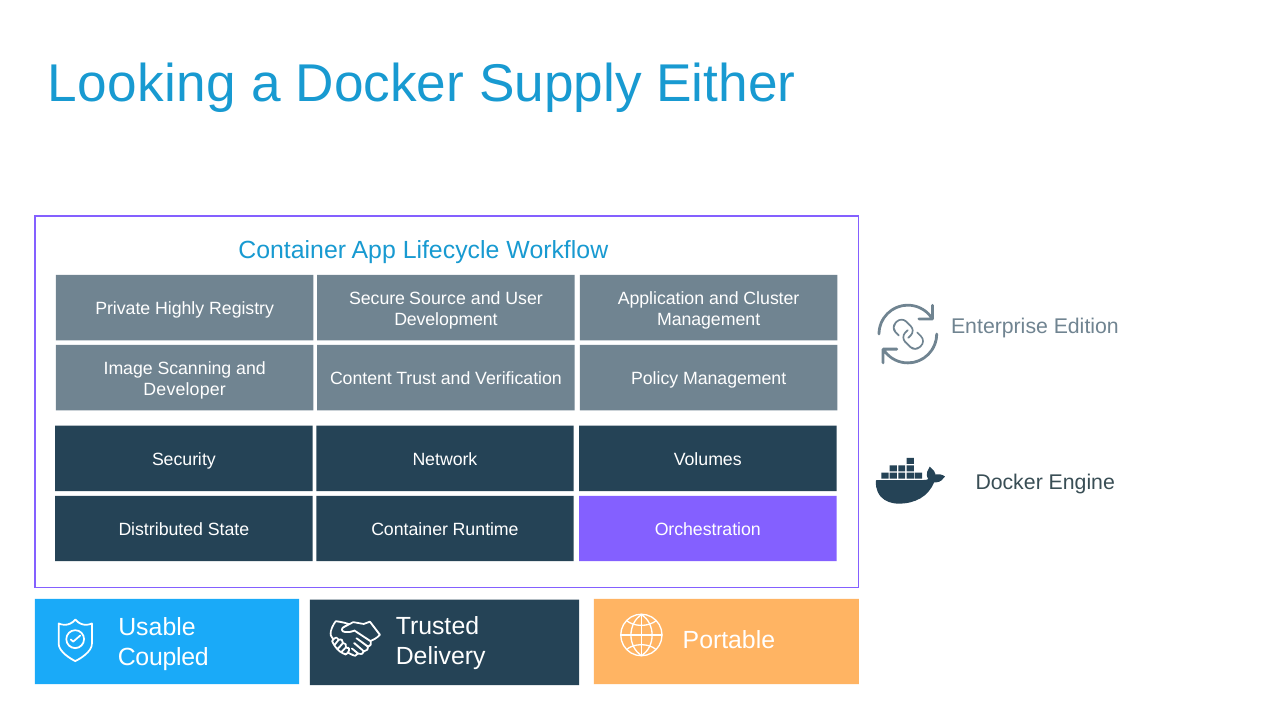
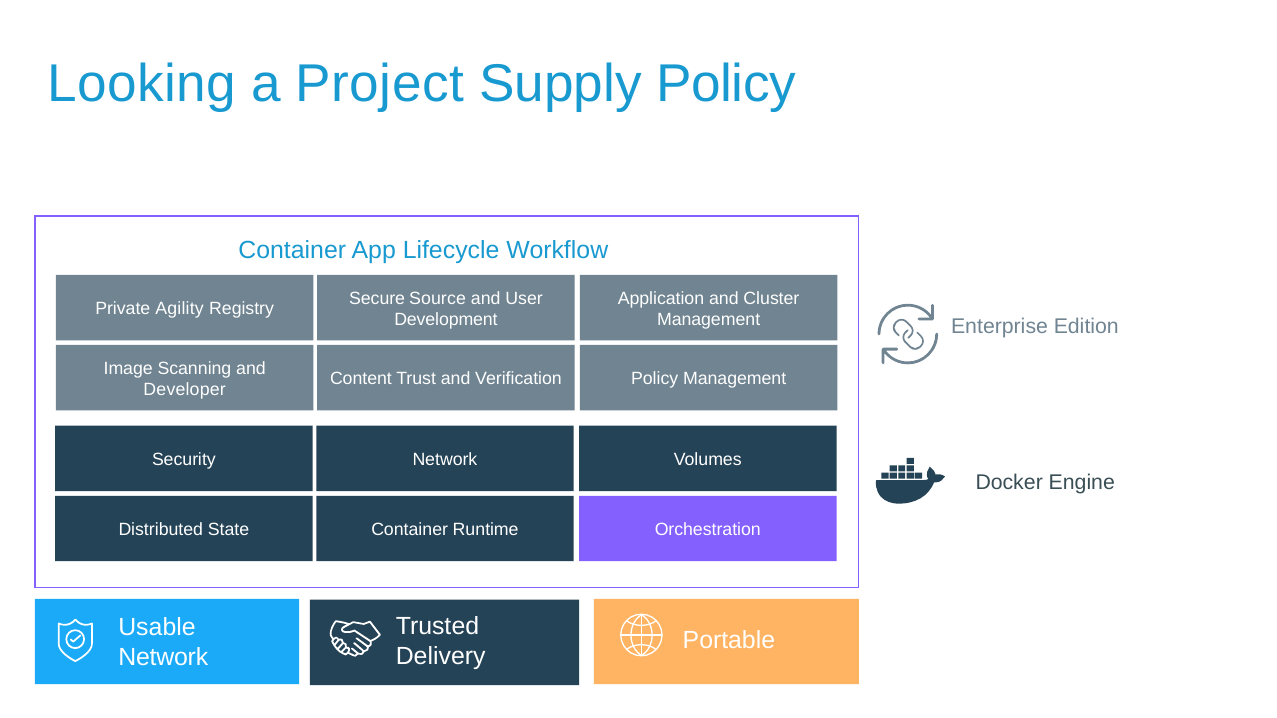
a Docker: Docker -> Project (380, 84)
Supply Either: Either -> Policy (726, 84)
Highly: Highly -> Agility (180, 309)
Coupled: Coupled -> Network (163, 658)
